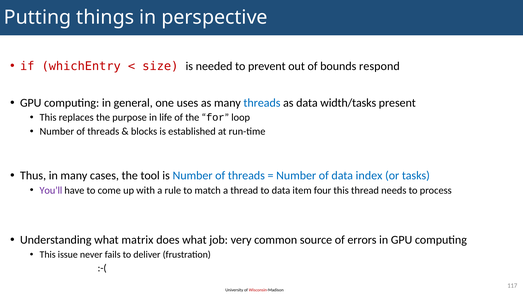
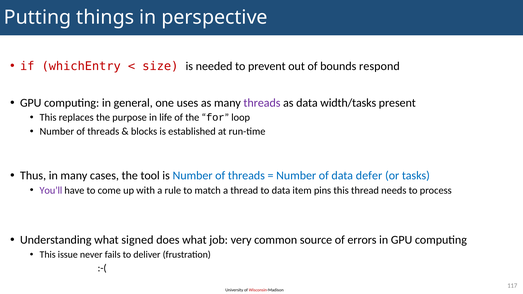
threads colour: blue -> purple (262, 103)
index: index -> defer (369, 176)
four: four -> pins (323, 190)
matrix: matrix -> signed (137, 240)
